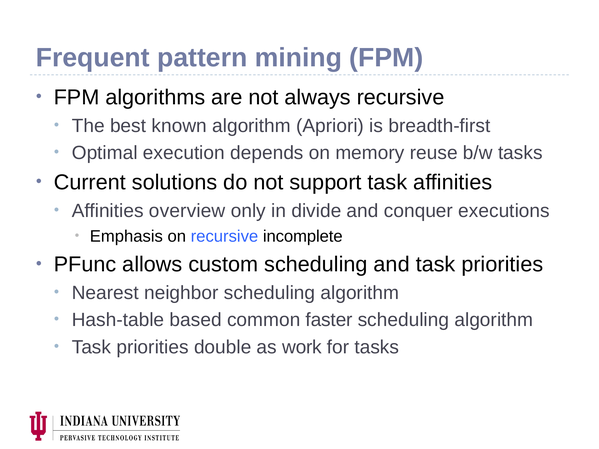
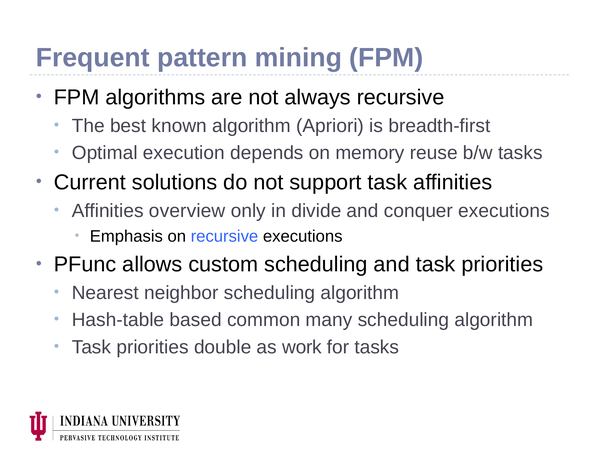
recursive incomplete: incomplete -> executions (303, 236)
faster: faster -> many (329, 320)
